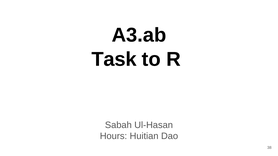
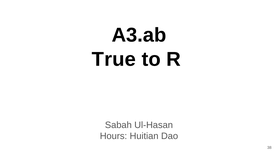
Task: Task -> True (114, 59)
